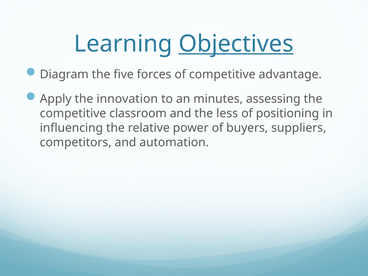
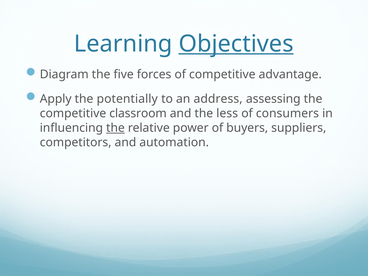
innovation: innovation -> potentially (127, 99)
minutes: minutes -> address (218, 99)
positioning: positioning -> consumers (287, 113)
the underline: none -> present (115, 128)
